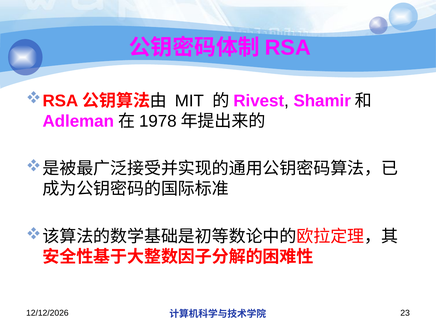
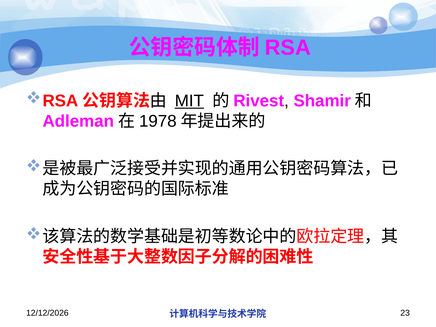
MIT underline: none -> present (189, 101)
